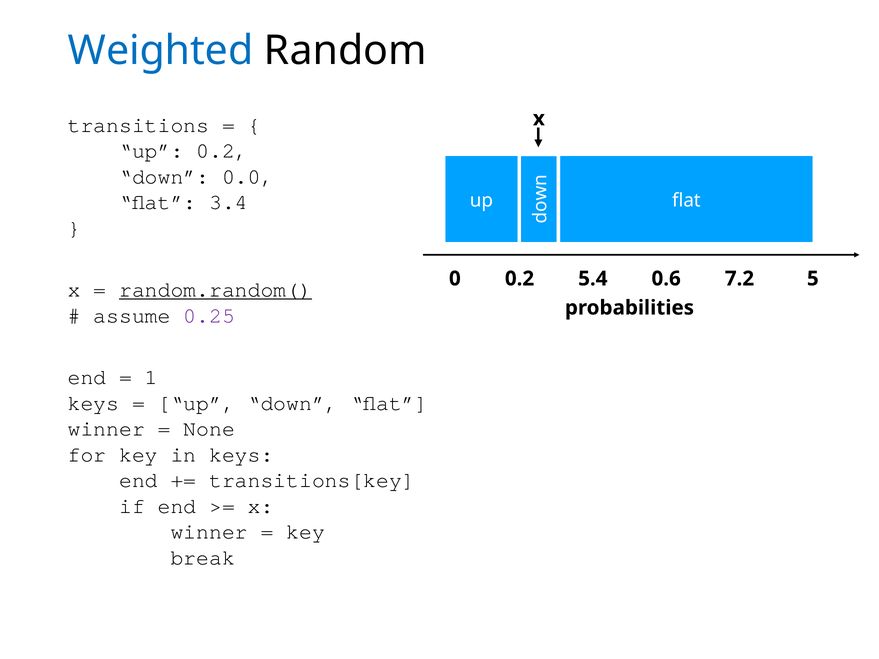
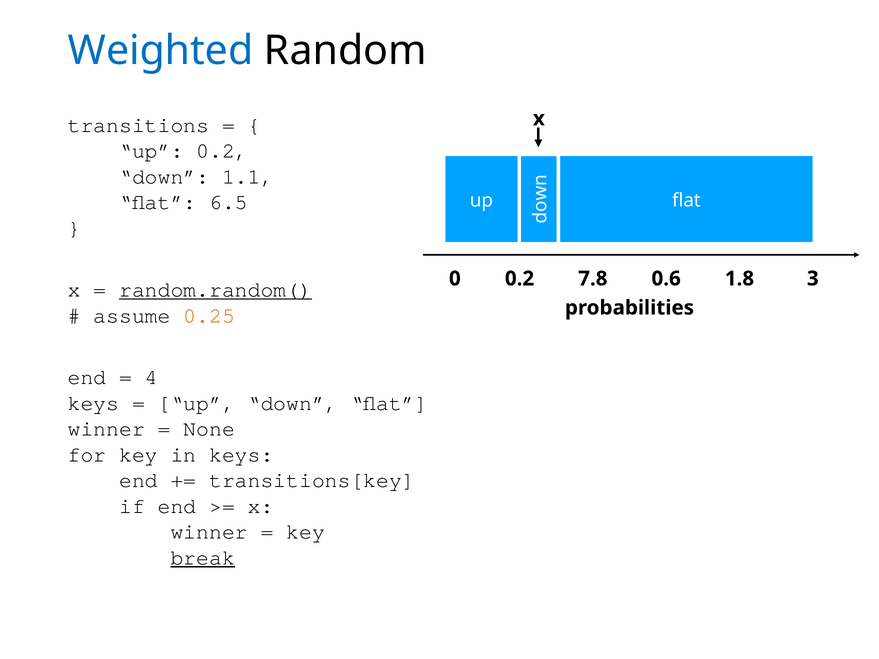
0.0: 0.0 -> 1.1 (248, 177)
3.4: 3.4 -> 6.5 (228, 202)
5.4: 5.4 -> 7.8 (593, 279)
7.2: 7.2 -> 1.8 (739, 279)
5: 5 -> 3 (813, 279)
0.25 colour: purple -> orange (209, 316)
1: 1 -> 4 (151, 377)
break underline: none -> present (203, 558)
